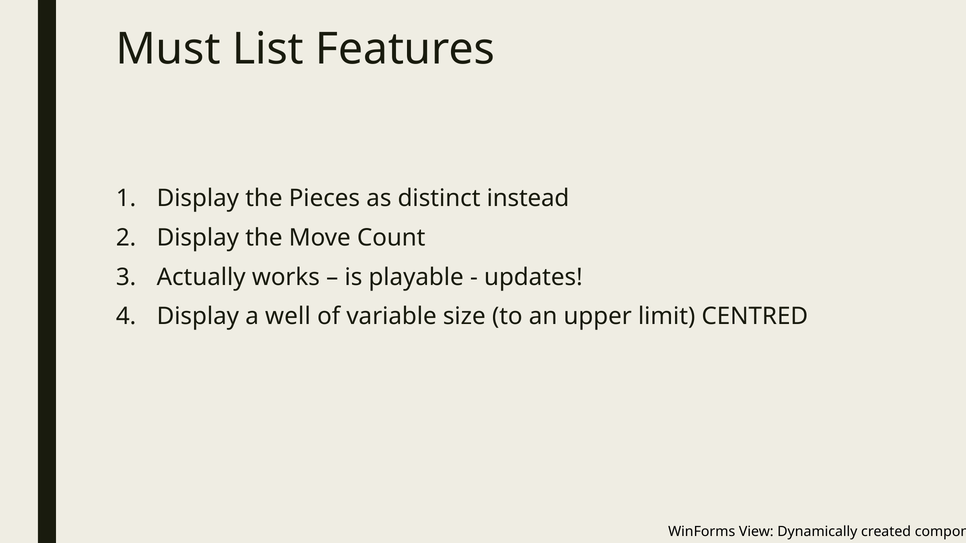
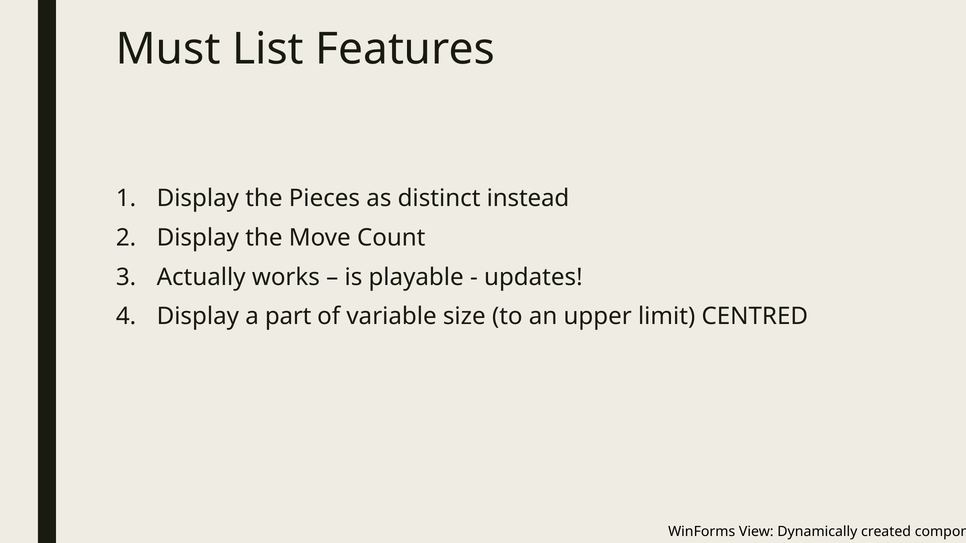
well: well -> part (288, 317)
